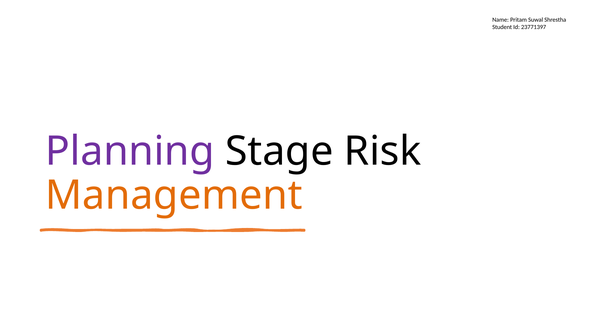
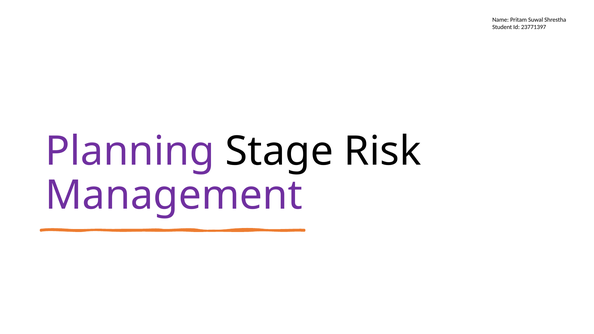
Management colour: orange -> purple (174, 196)
